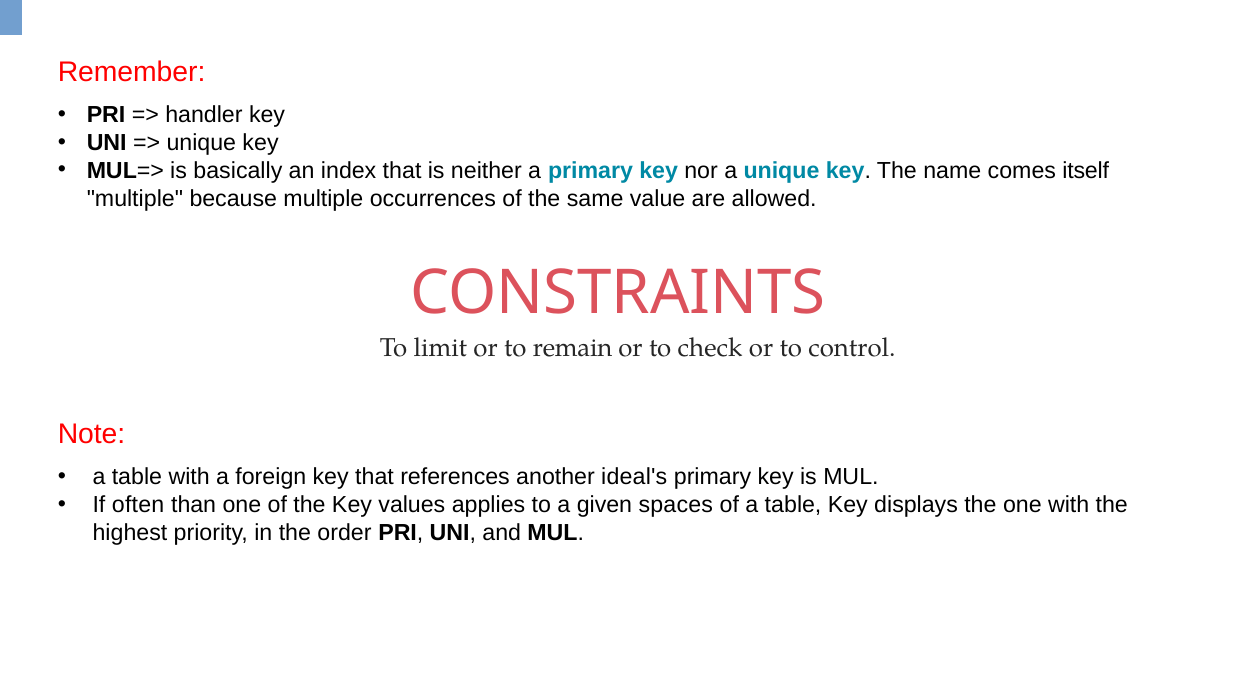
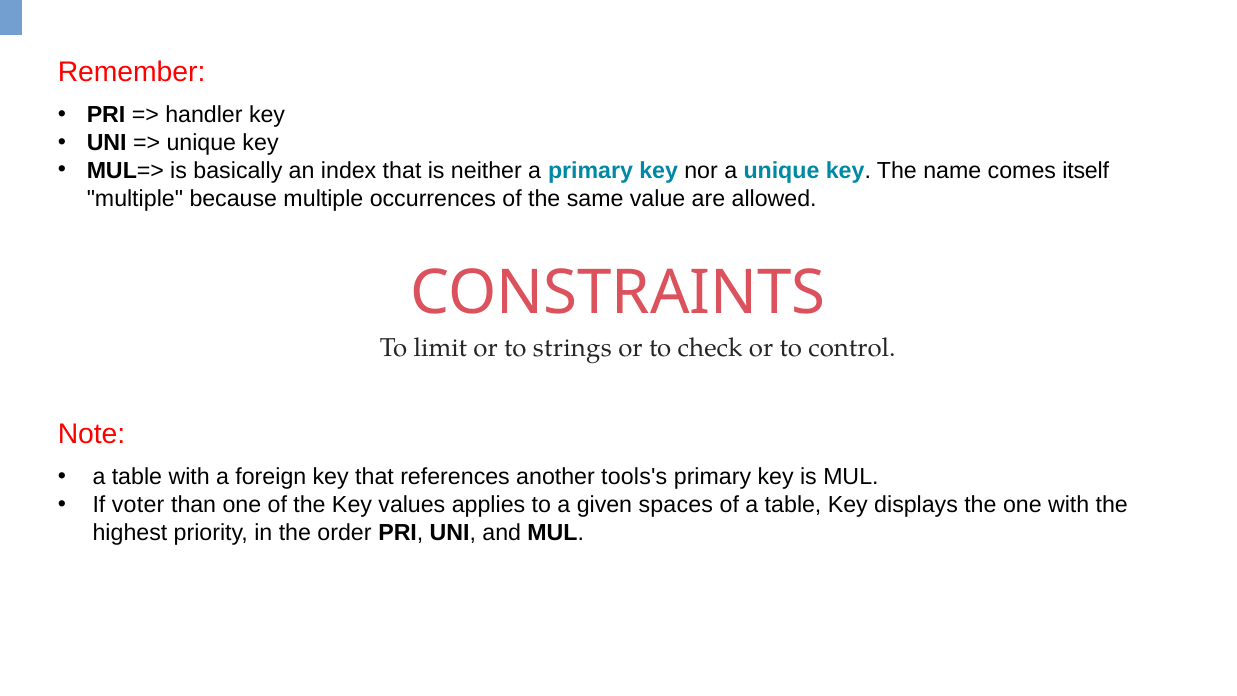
remain: remain -> strings (572, 348)
ideal's: ideal's -> tools's (634, 477)
often: often -> voter (138, 505)
